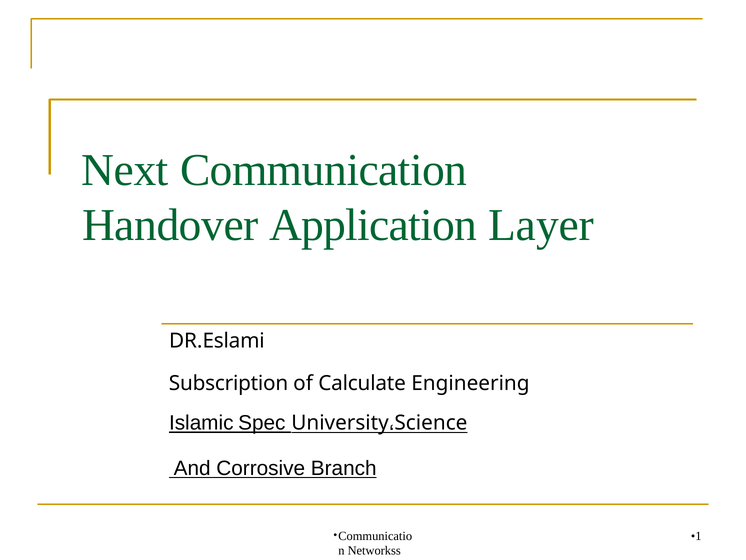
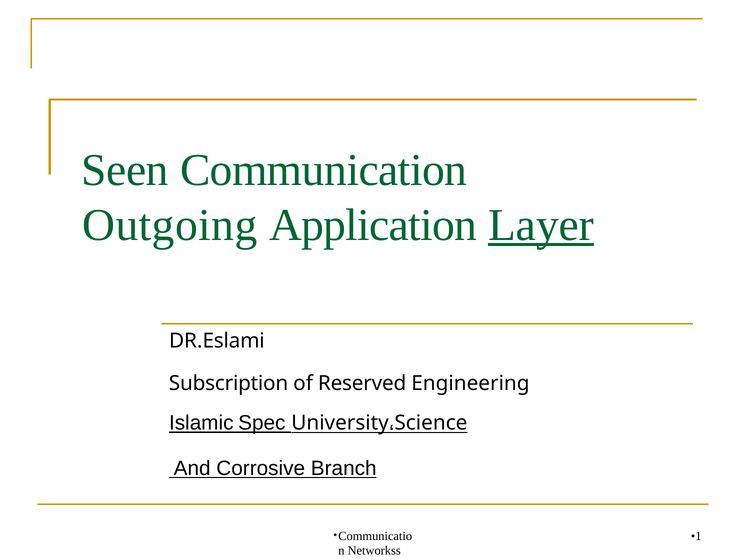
Next: Next -> Seen (125, 170)
Handover: Handover -> Outgoing (170, 225)
Layer underline: none -> present (541, 225)
Calculate: Calculate -> Reserved (362, 383)
